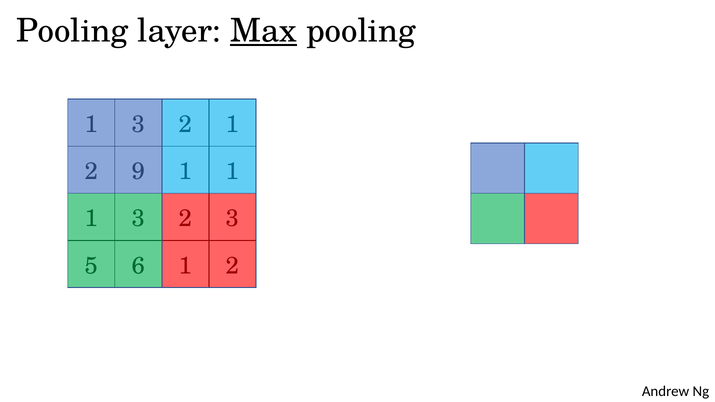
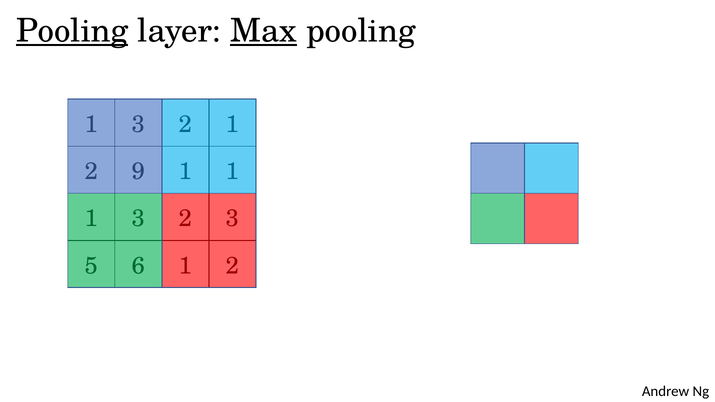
Pooling underline: none -> present (72, 31)
